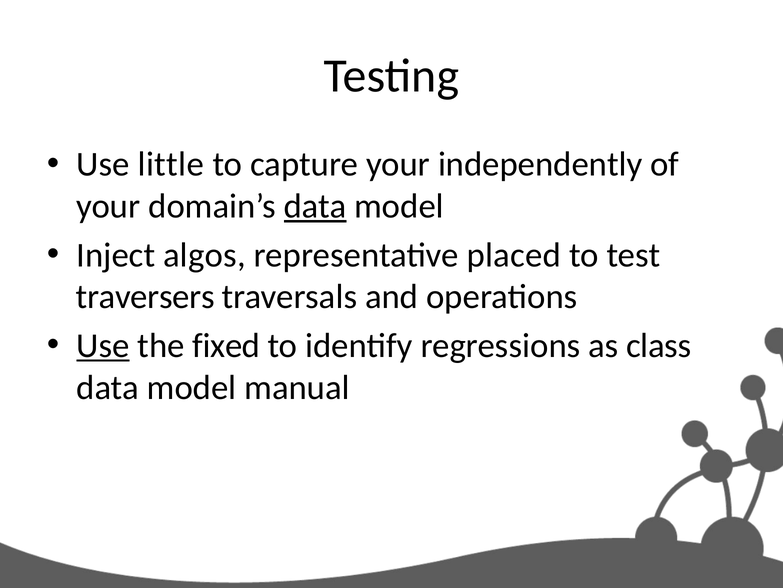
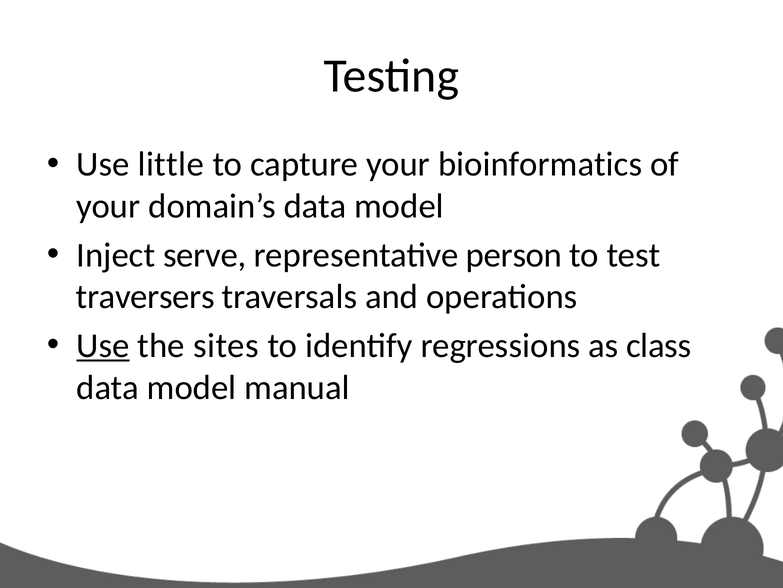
independently: independently -> bioinformatics (540, 164)
data underline: present -> none (315, 206)
algos: algos -> serve (205, 255)
placed: placed -> person (514, 255)
fixed: fixed -> sites (226, 345)
